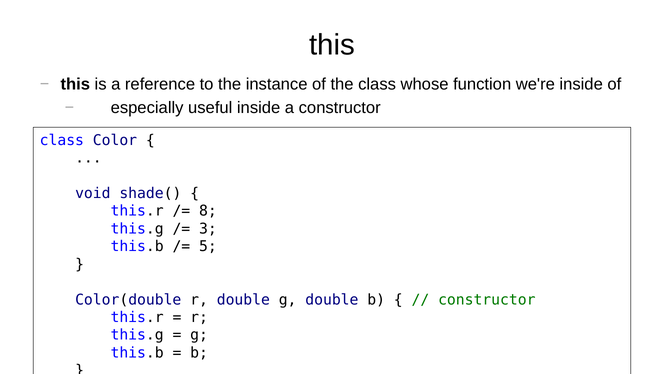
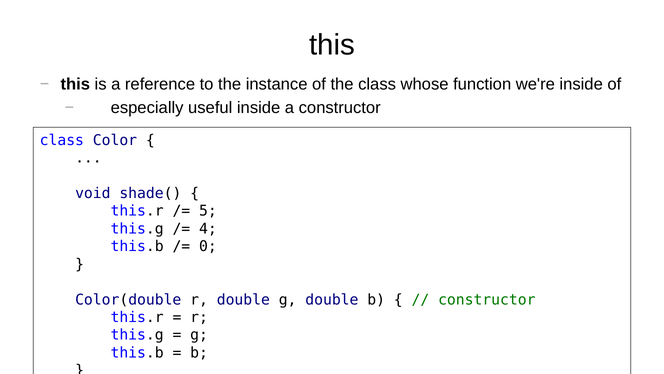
8: 8 -> 5 (208, 211)
3: 3 -> 4 (208, 228)
5: 5 -> 0 (208, 246)
